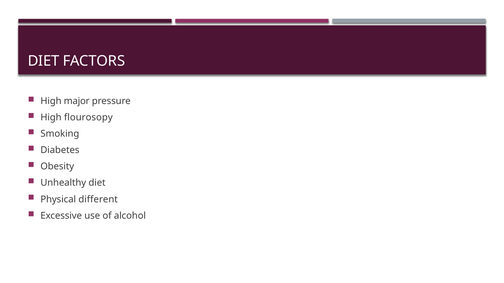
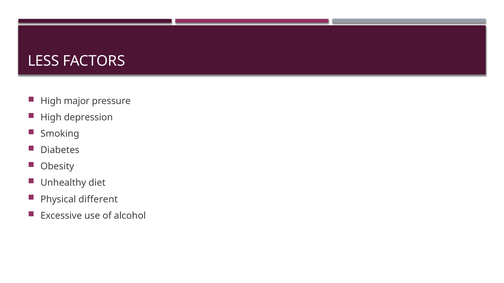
DIET: DIET -> LESS (43, 61)
flourosopy: flourosopy -> depression (88, 118)
